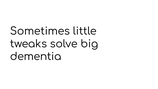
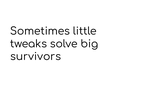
dementia: dementia -> survivors (36, 56)
